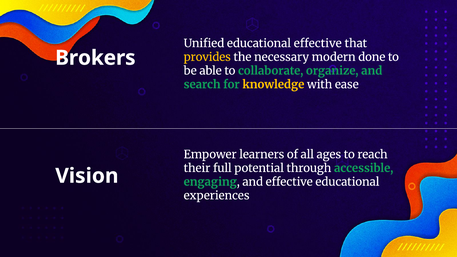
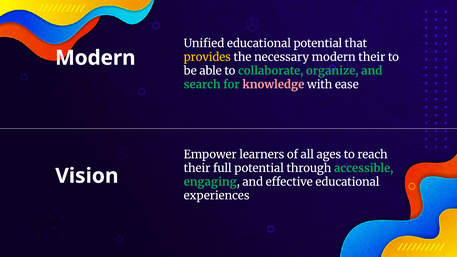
educational effective: effective -> potential (318, 43)
Brokers: Brokers -> Modern (95, 58)
modern done: done -> their (372, 57)
knowledge colour: yellow -> pink (273, 85)
